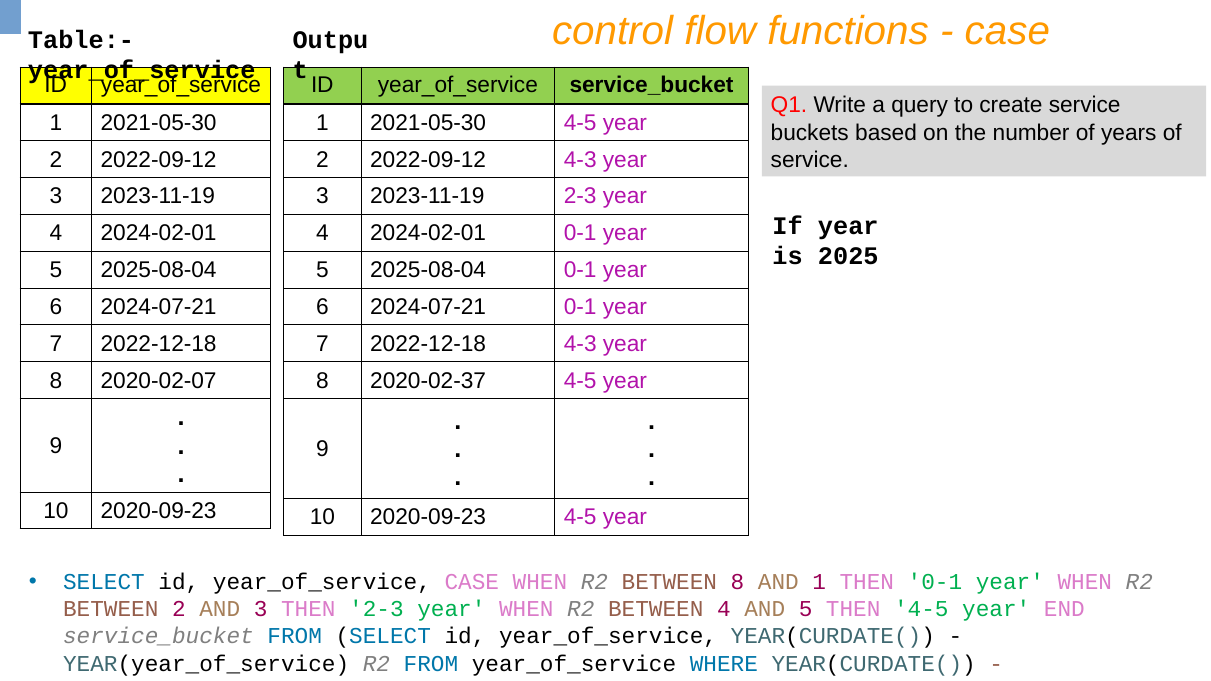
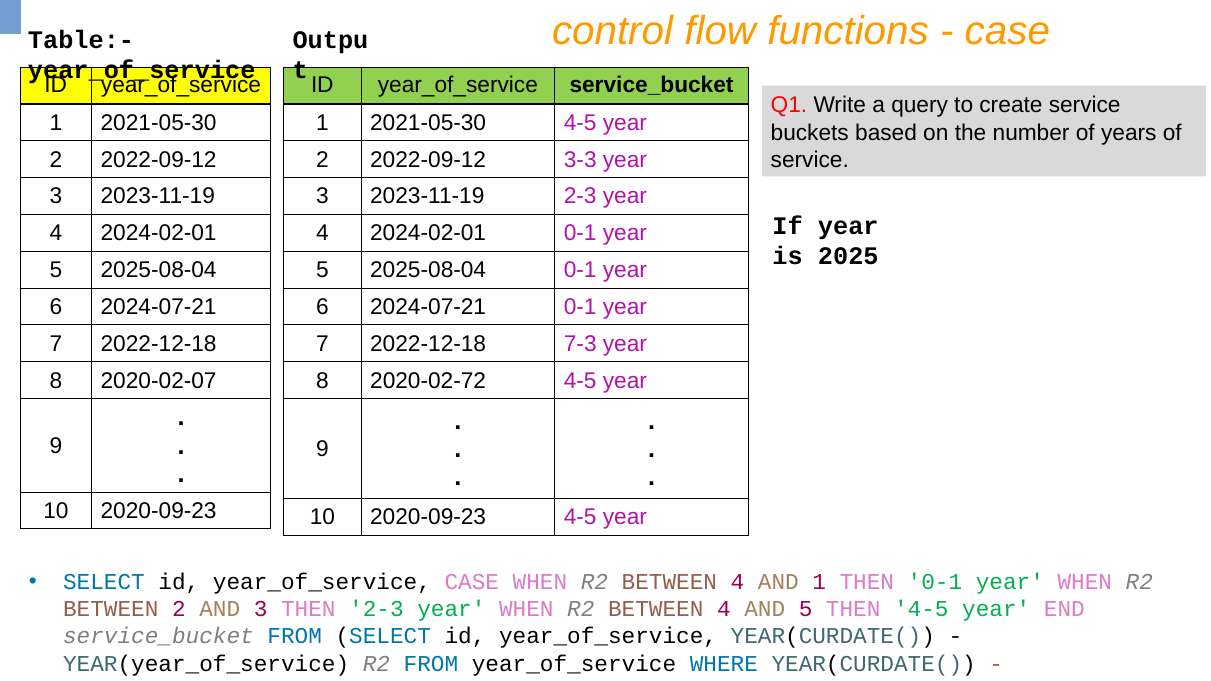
2022-09-12 4-3: 4-3 -> 3-3 (580, 160)
2022-12-18 4-3: 4-3 -> 7-3 (580, 344)
2020-02-37: 2020-02-37 -> 2020-02-72 (428, 381)
8: 8 -> 4 (737, 582)
